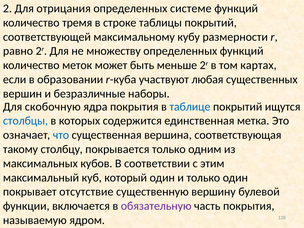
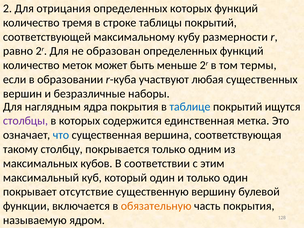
определенных системе: системе -> которых (191, 8)
множеству: множеству -> образован (113, 51)
картах: картах -> термы (258, 65)
скобочную: скобочную -> наглядным (53, 107)
столбцы colour: blue -> purple (25, 121)
обязательную colour: purple -> orange (156, 206)
